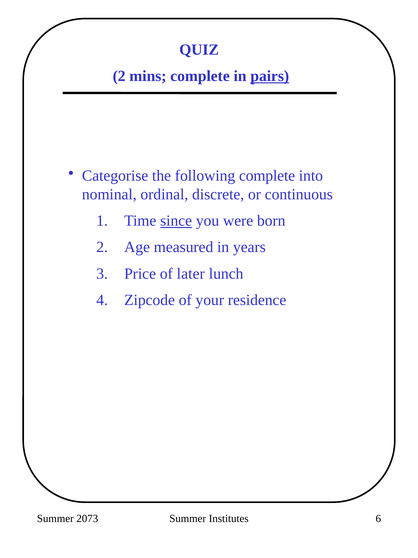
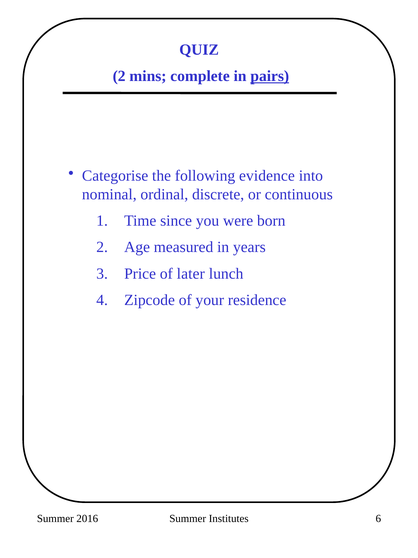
following complete: complete -> evidence (267, 176)
since underline: present -> none (176, 221)
2073: 2073 -> 2016 (87, 518)
